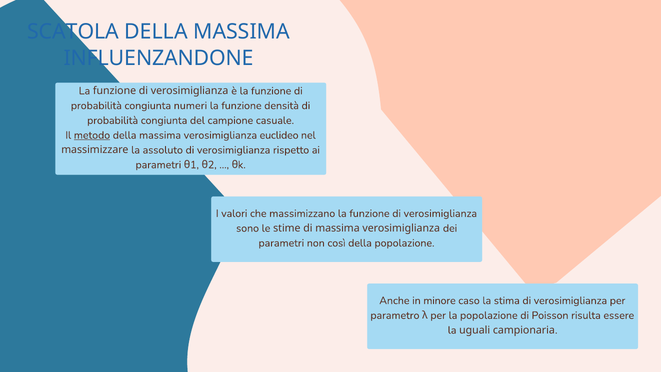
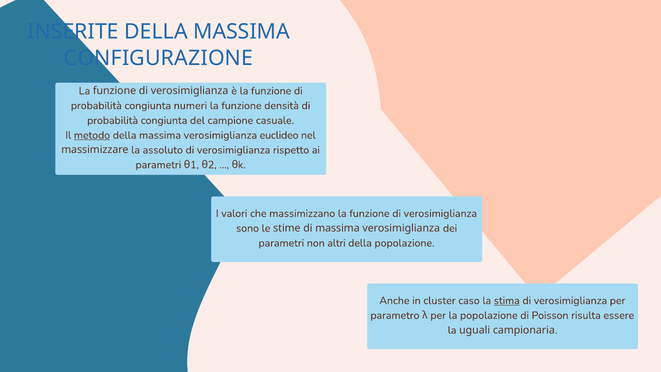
SCATOLA: SCATOLA -> INSERITE (73, 32)
INFLUENZANDONE: INFLUENZANDONE -> CONFIGURAZIONE (158, 58)
così: così -> altri (337, 243)
minore: minore -> cluster (439, 300)
stima underline: none -> present (507, 300)
